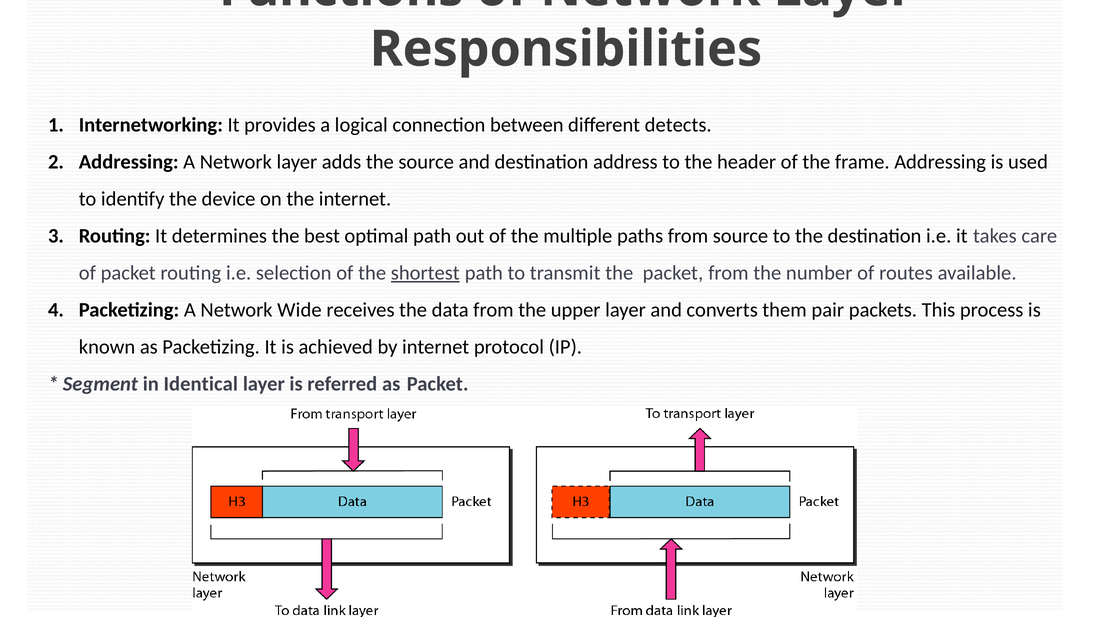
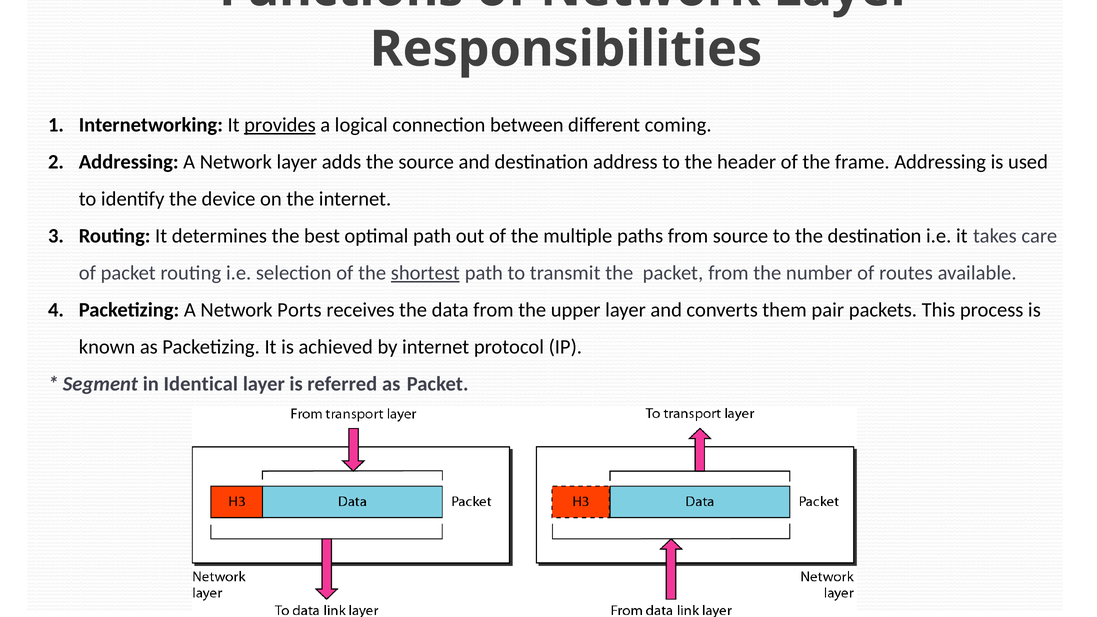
provides underline: none -> present (280, 125)
detects: detects -> coming (678, 125)
Wide: Wide -> Ports (299, 310)
